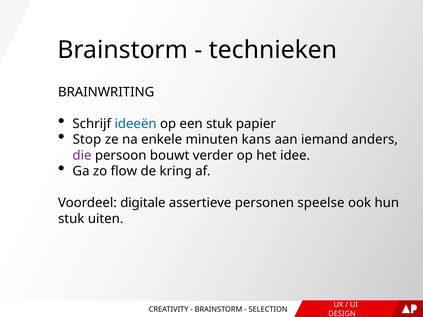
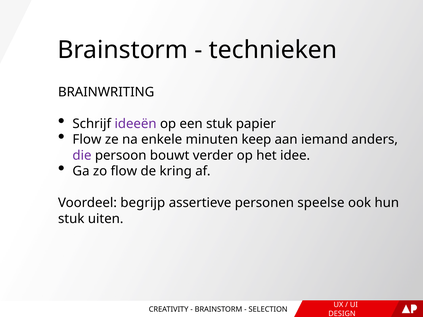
ideeën colour: blue -> purple (136, 124)
Stop: Stop -> Flow (87, 140)
kans: kans -> keep (256, 140)
digitale: digitale -> begrijp (143, 203)
